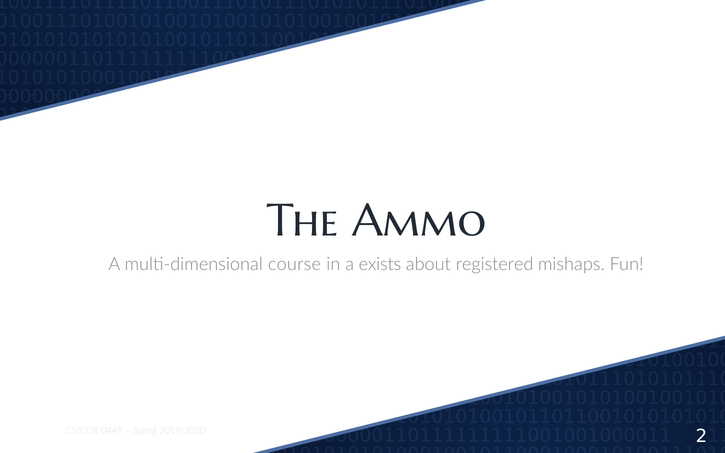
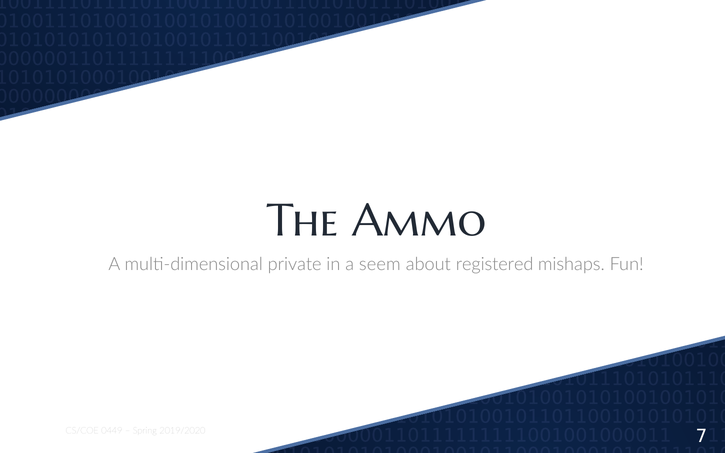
course: course -> private (295, 264)
exists: exists -> seem (380, 264)
2: 2 -> 7 (701, 436)
